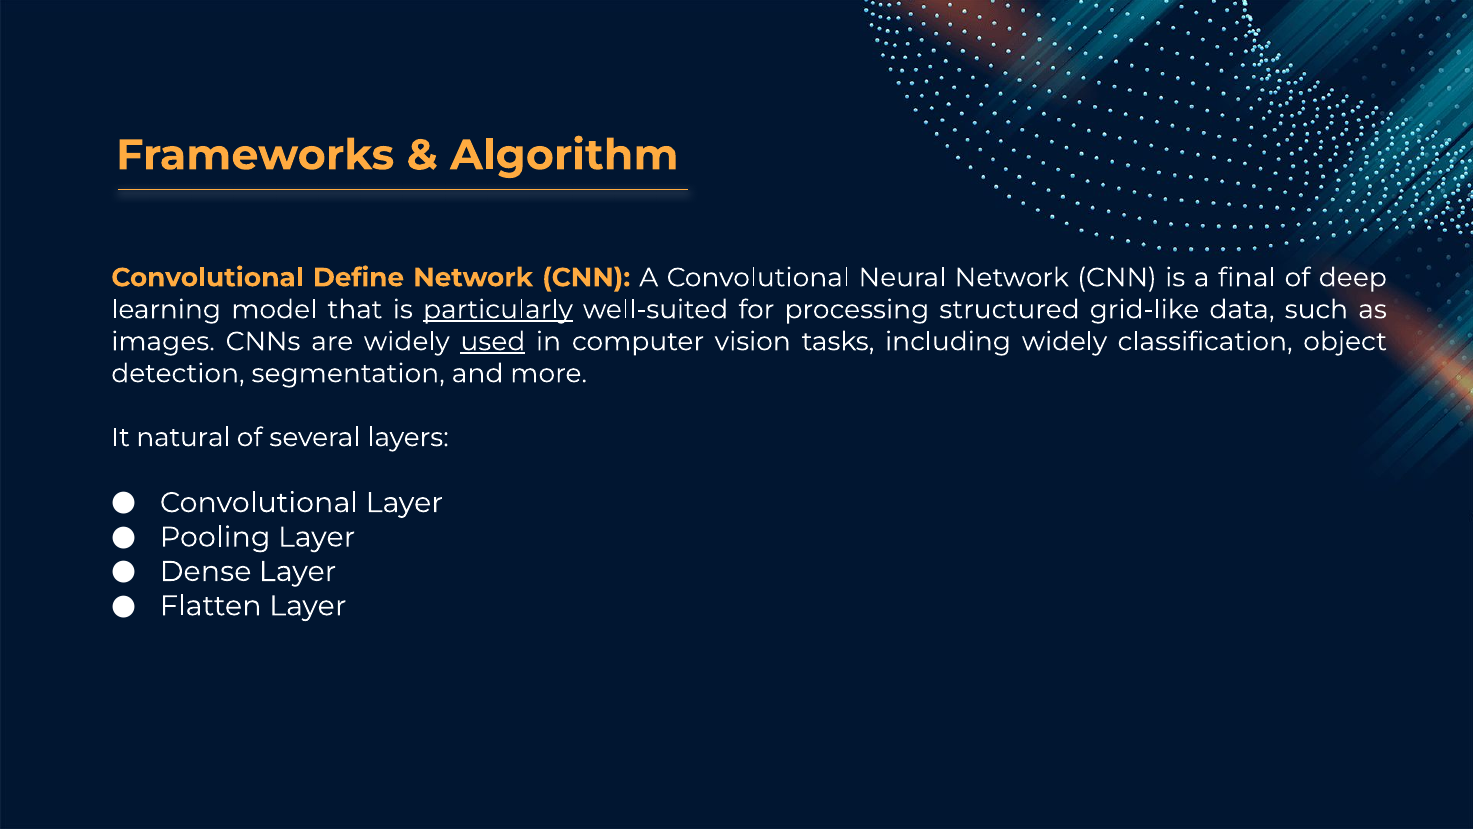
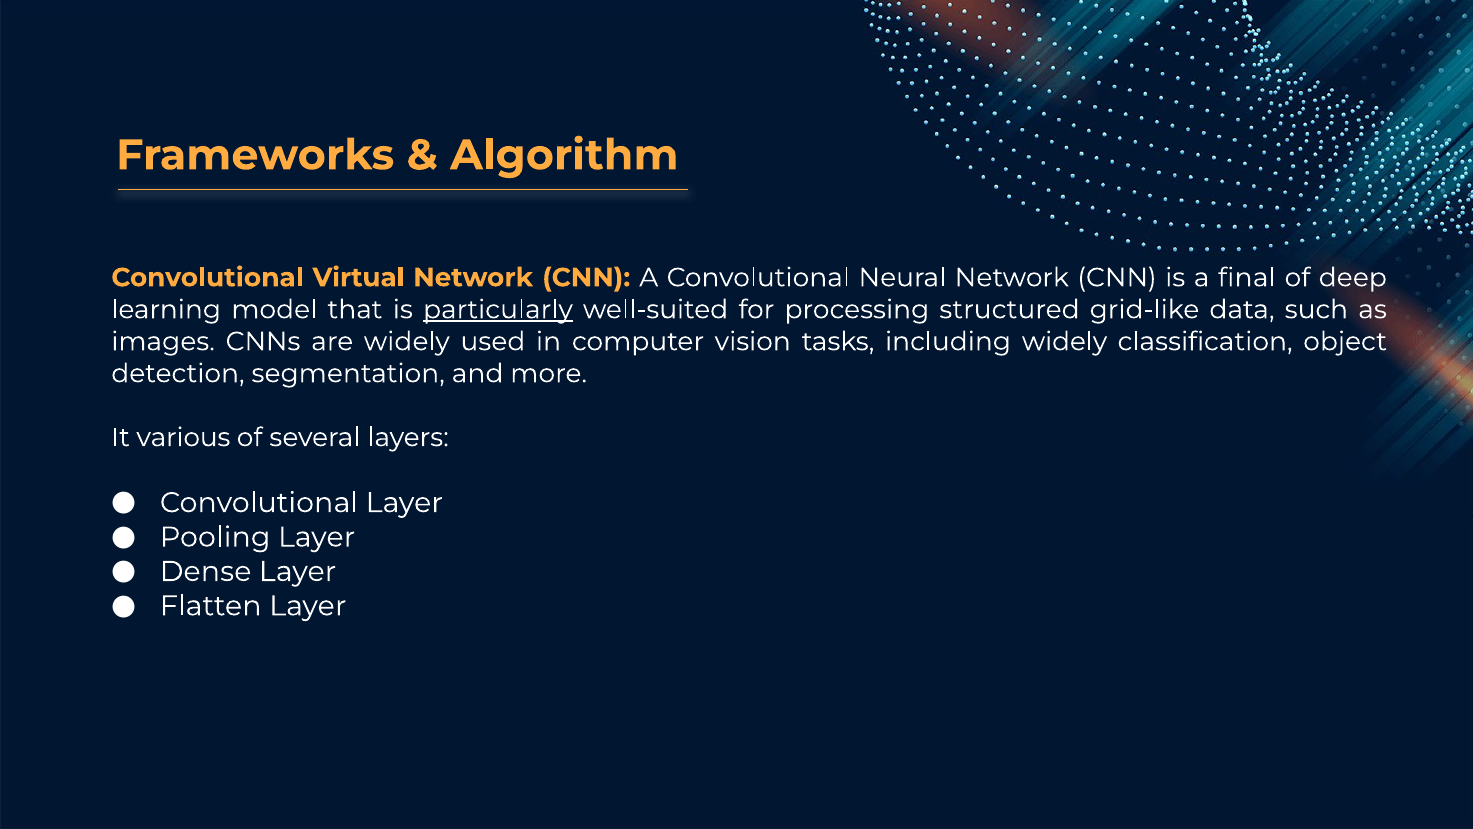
Define: Define -> Virtual (359, 277)
used underline: present -> none (493, 341)
natural: natural -> various (183, 437)
